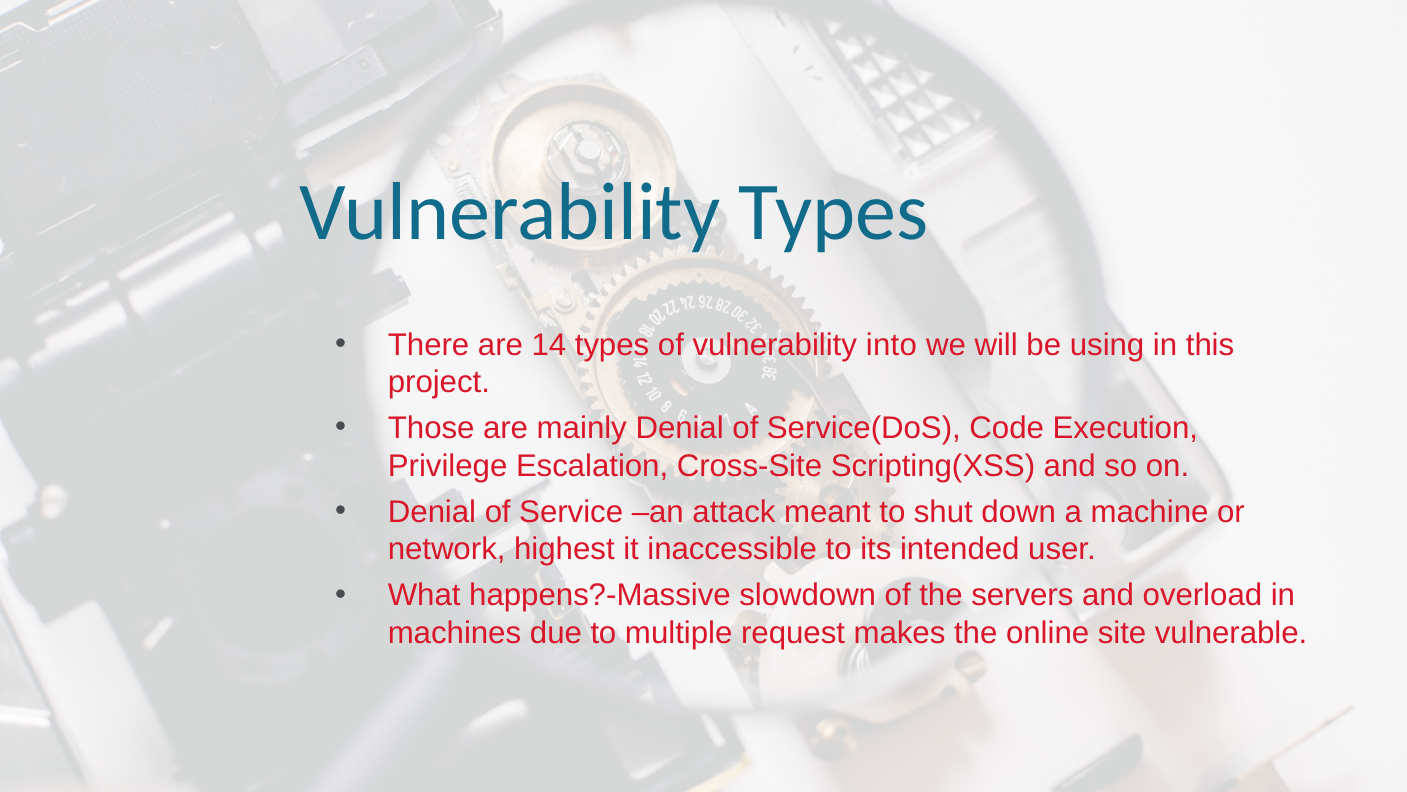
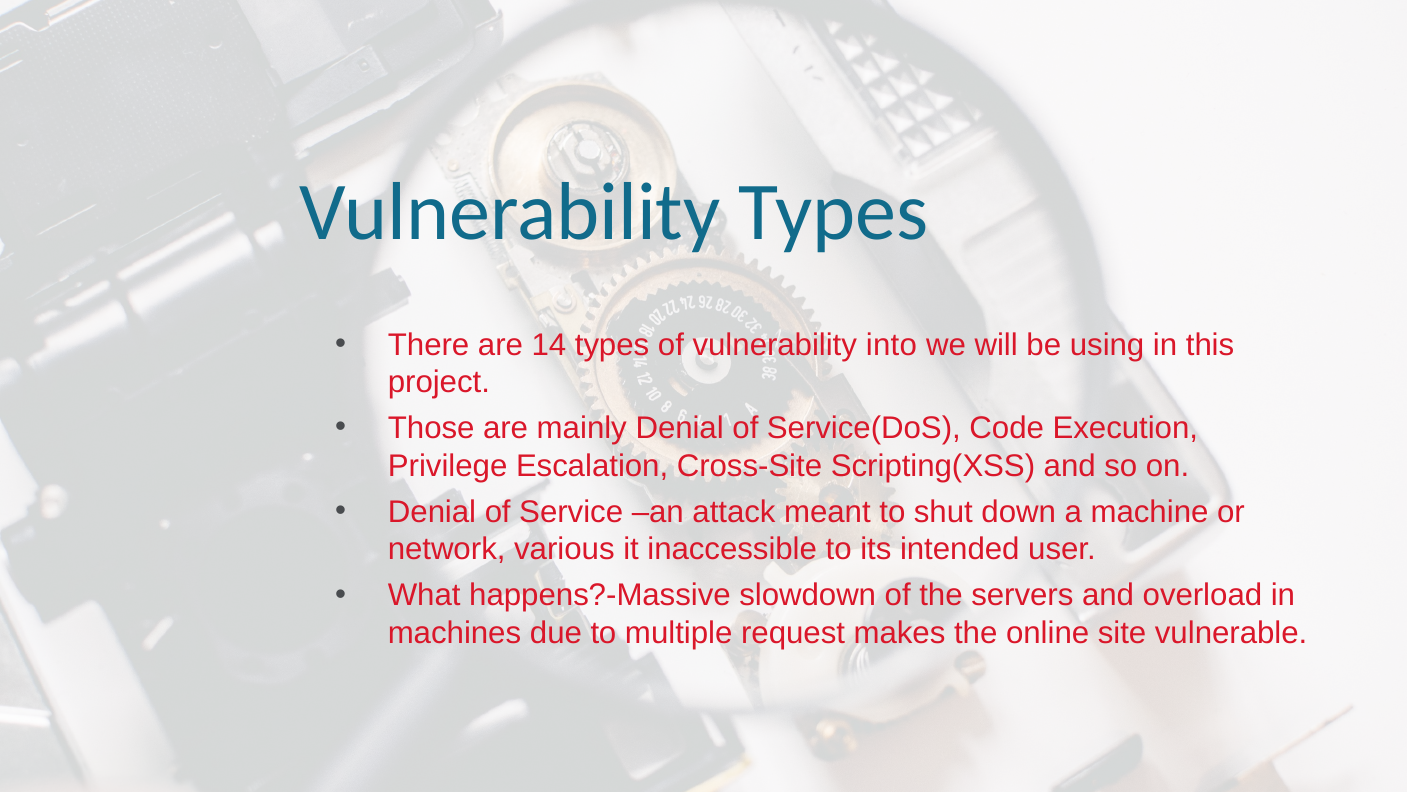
highest: highest -> various (564, 549)
